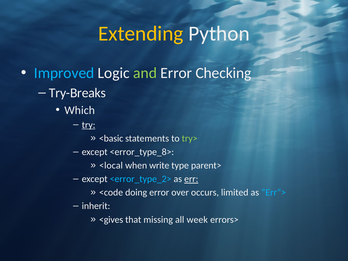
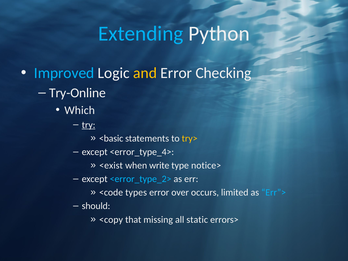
Extending colour: yellow -> light blue (141, 34)
and colour: light green -> yellow (145, 73)
Try-Breaks: Try-Breaks -> Try-Online (77, 93)
try> colour: light green -> yellow (190, 138)
<error_type_8>: <error_type_8> -> <error_type_4> (142, 152)
<local: <local -> <exist (111, 165)
parent>: parent> -> notice> (206, 165)
err underline: present -> none (191, 179)
doing: doing -> types (136, 192)
inherit: inherit -> should (96, 206)
<gives: <gives -> <copy (111, 220)
week: week -> static (197, 220)
